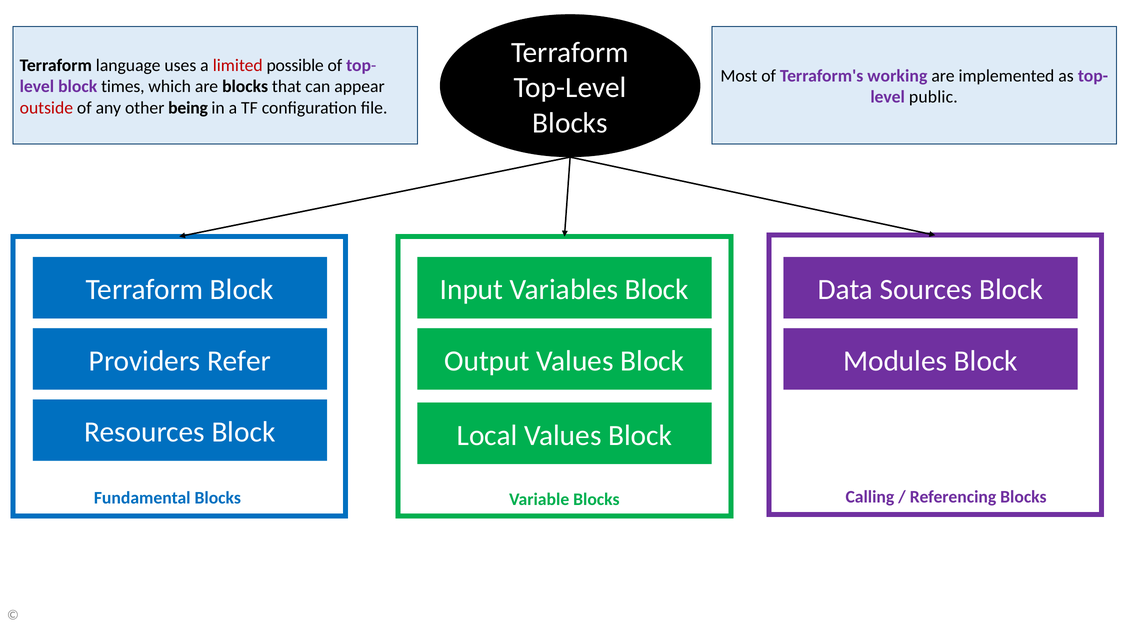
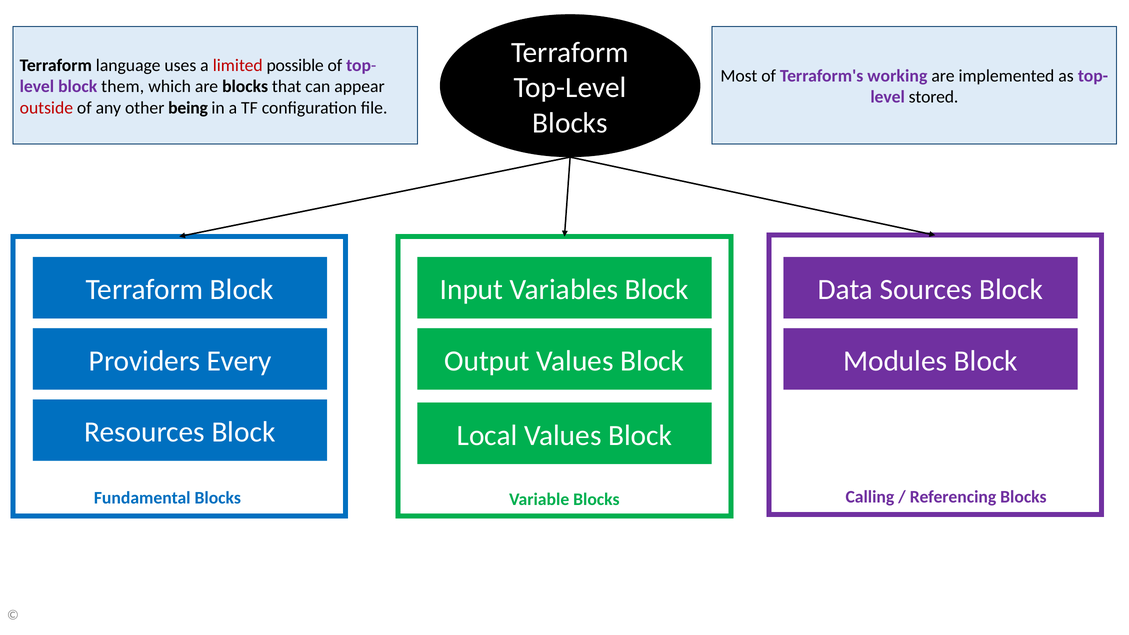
times: times -> them (123, 87)
public: public -> stored (934, 97)
Refer: Refer -> Every (239, 361)
